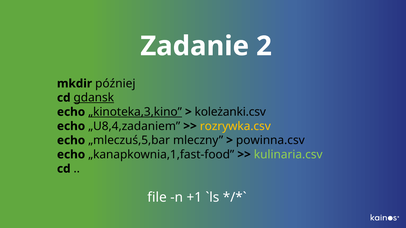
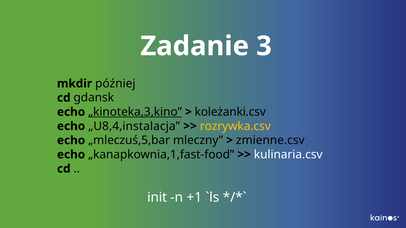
2: 2 -> 3 (264, 46)
gdansk underline: present -> none (94, 98)
„U8,4,zadaniem: „U8,4,zadaniem -> „U8,4,instalacja (134, 126)
powinna.csv: powinna.csv -> zmienne.csv (270, 141)
kulinaria.csv colour: light green -> white (288, 155)
file: file -> init (157, 198)
